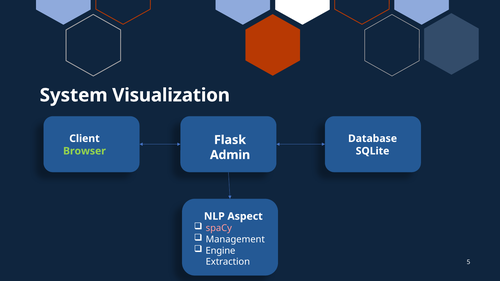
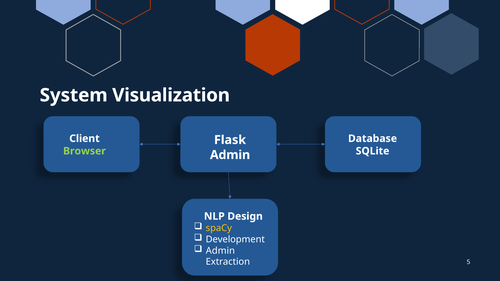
Aspect: Aspect -> Design (245, 216)
spaCy colour: pink -> yellow (219, 228)
Management: Management -> Development (235, 240)
Engine: Engine -> Admin (220, 251)
